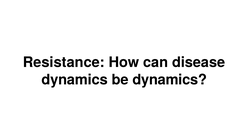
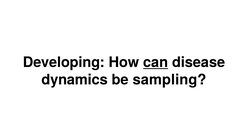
Resistance: Resistance -> Developing (64, 62)
can underline: none -> present (156, 62)
be dynamics: dynamics -> sampling (169, 79)
